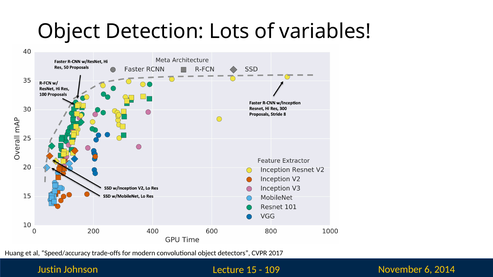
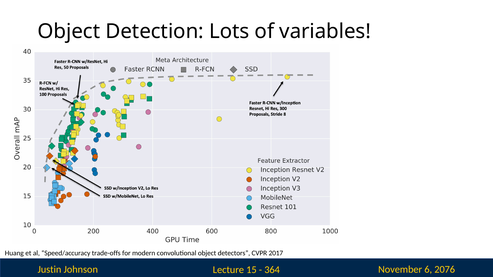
109: 109 -> 364 (272, 270)
2014: 2014 -> 2076 (445, 270)
